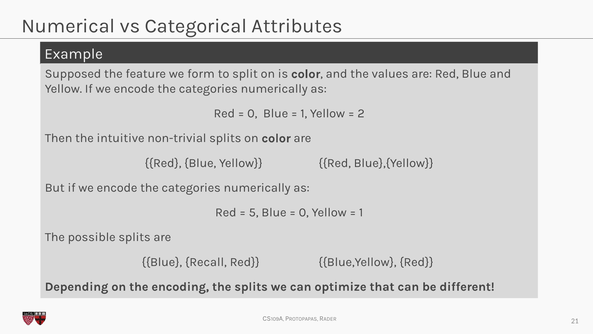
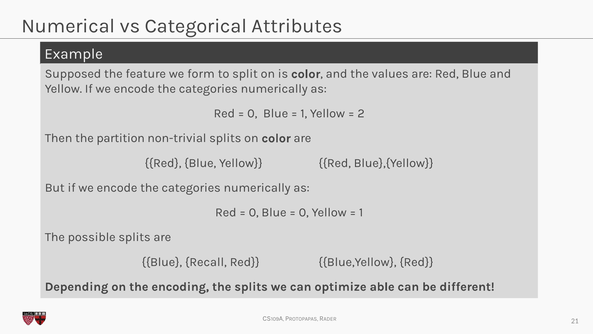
intuitive: intuitive -> partition (121, 138)
5: 5 -> 0 (254, 212)
that: that -> able (382, 286)
